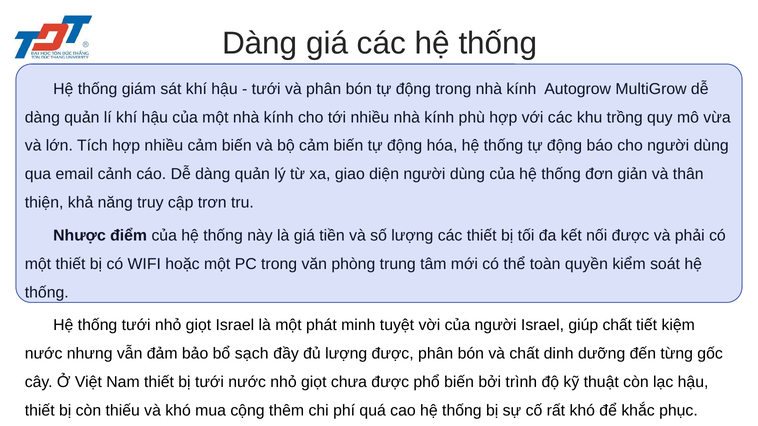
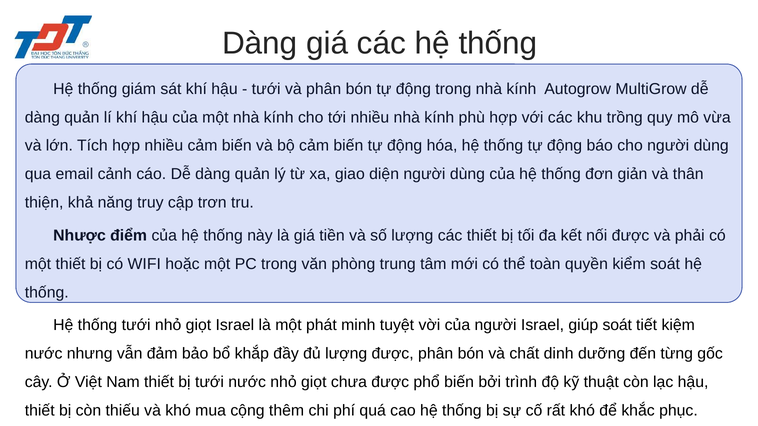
giúp chất: chất -> soát (617, 326)
sạch: sạch -> khắp (252, 354)
